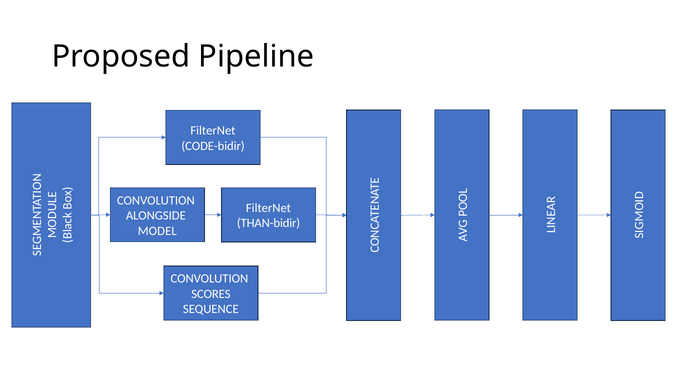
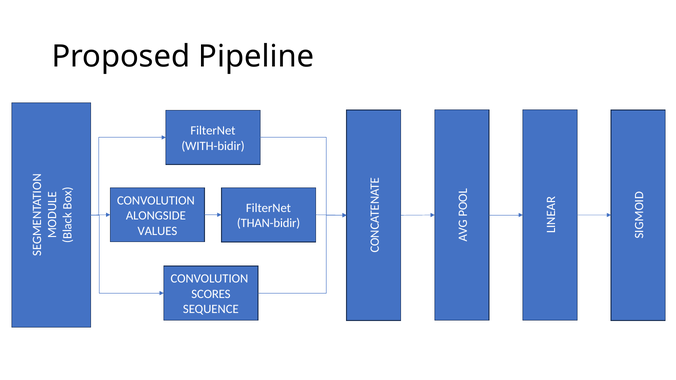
CODE-bidir: CODE-bidir -> WITH-bidir (213, 146)
MODEL: MODEL -> VALUES (157, 231)
